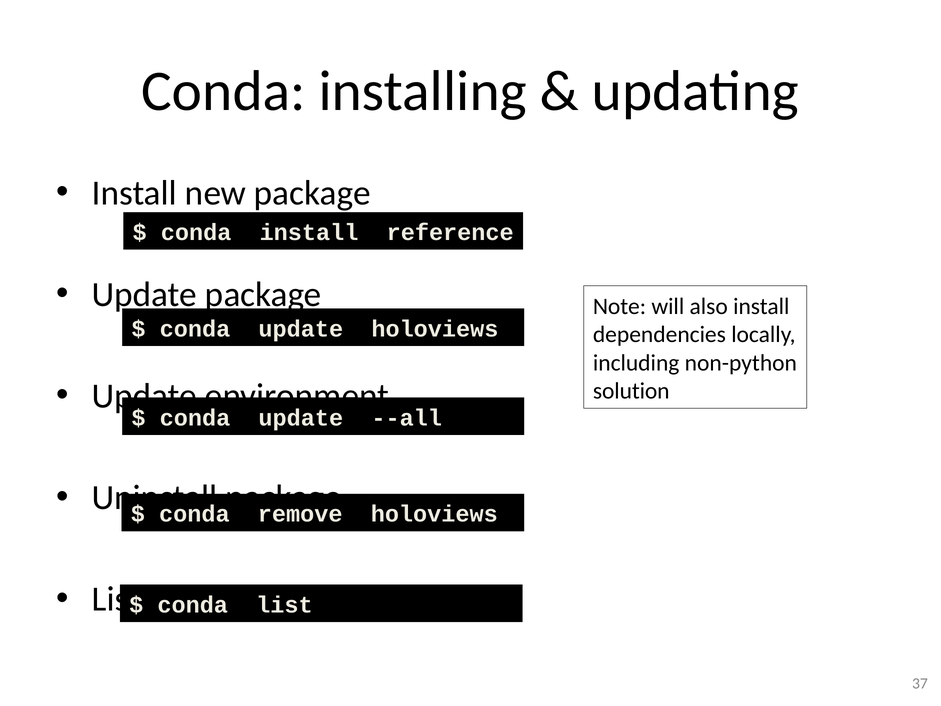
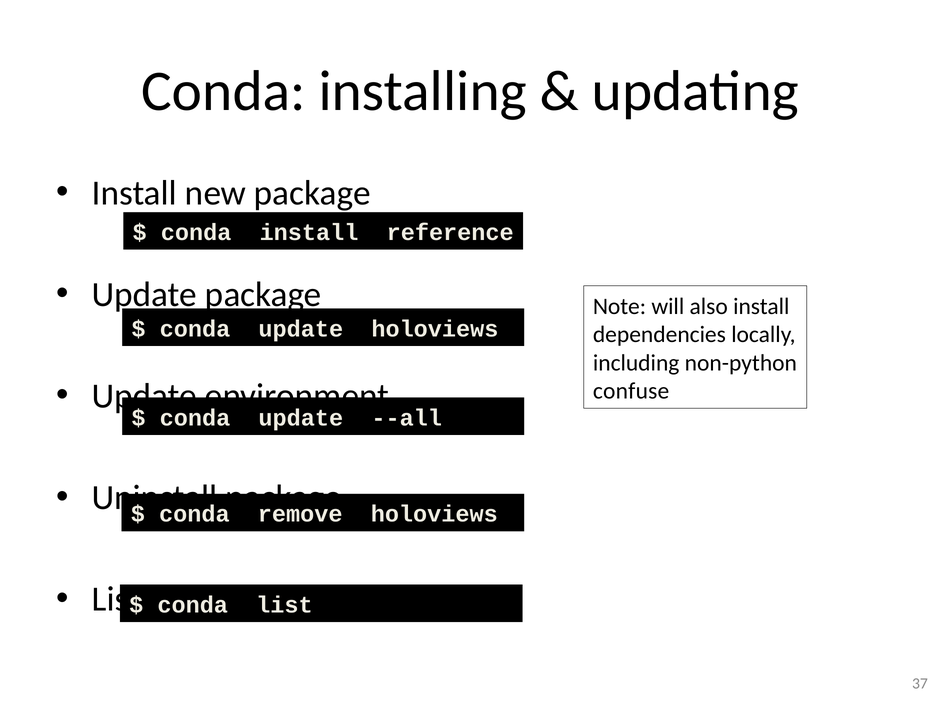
solution: solution -> confuse (631, 391)
